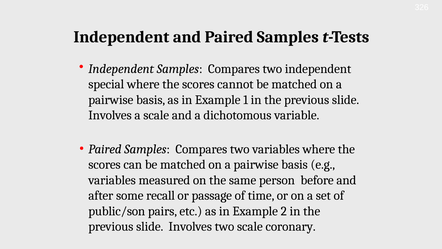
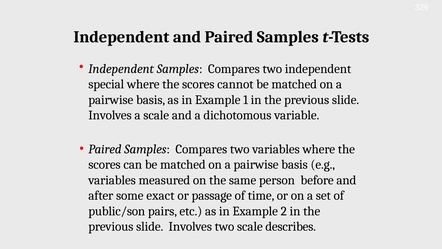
recall: recall -> exact (160, 195)
coronary: coronary -> describes (291, 226)
